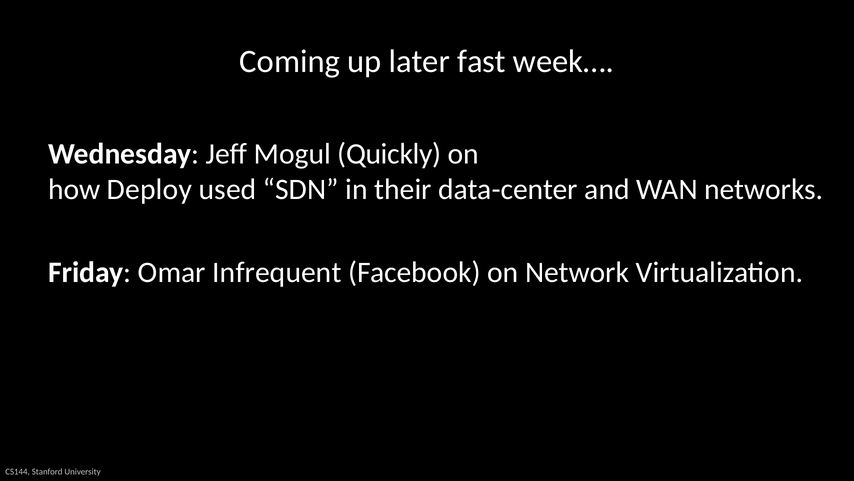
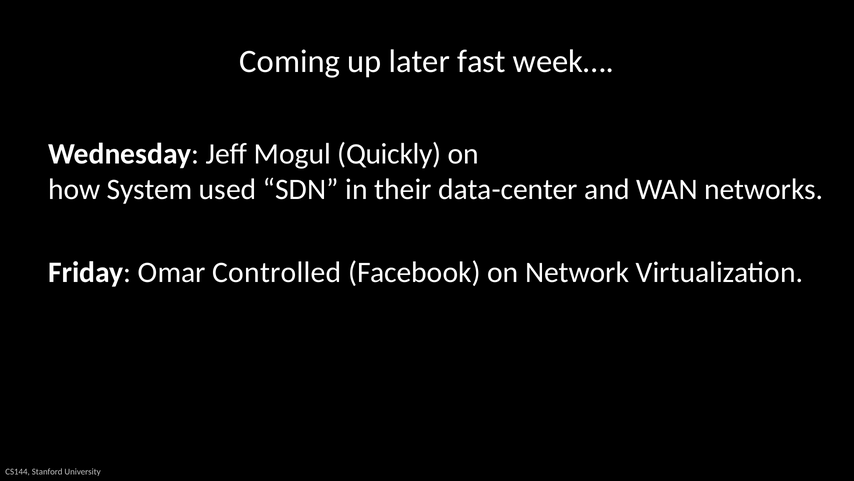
Deploy: Deploy -> System (150, 189)
Infrequent: Infrequent -> Controlled (277, 272)
